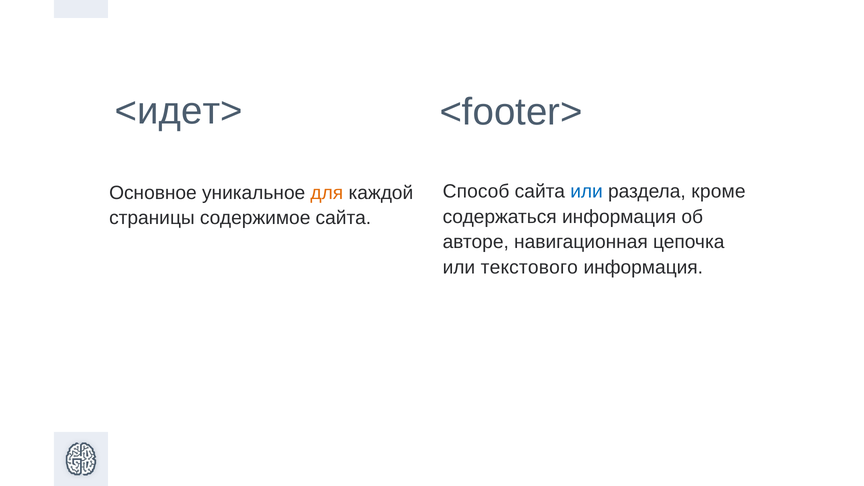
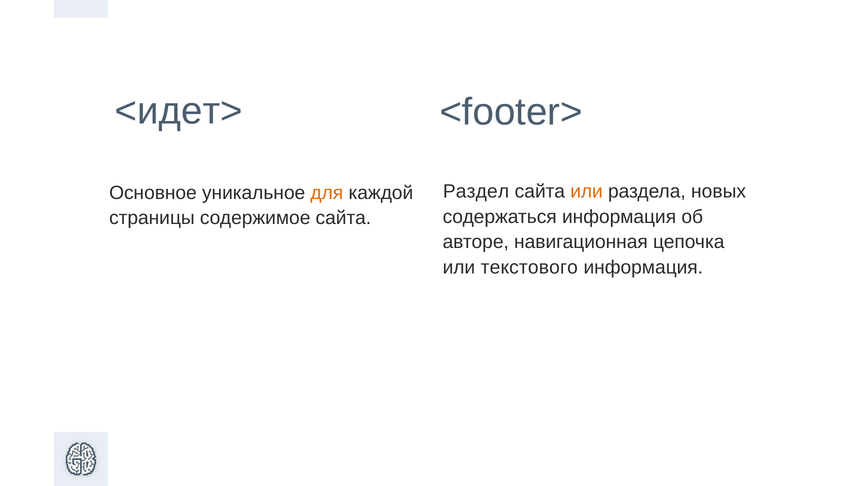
Способ: Способ -> Раздел (476, 191)
или colour: blue -> orange (587, 191)
кроме: кроме -> новых (719, 191)
